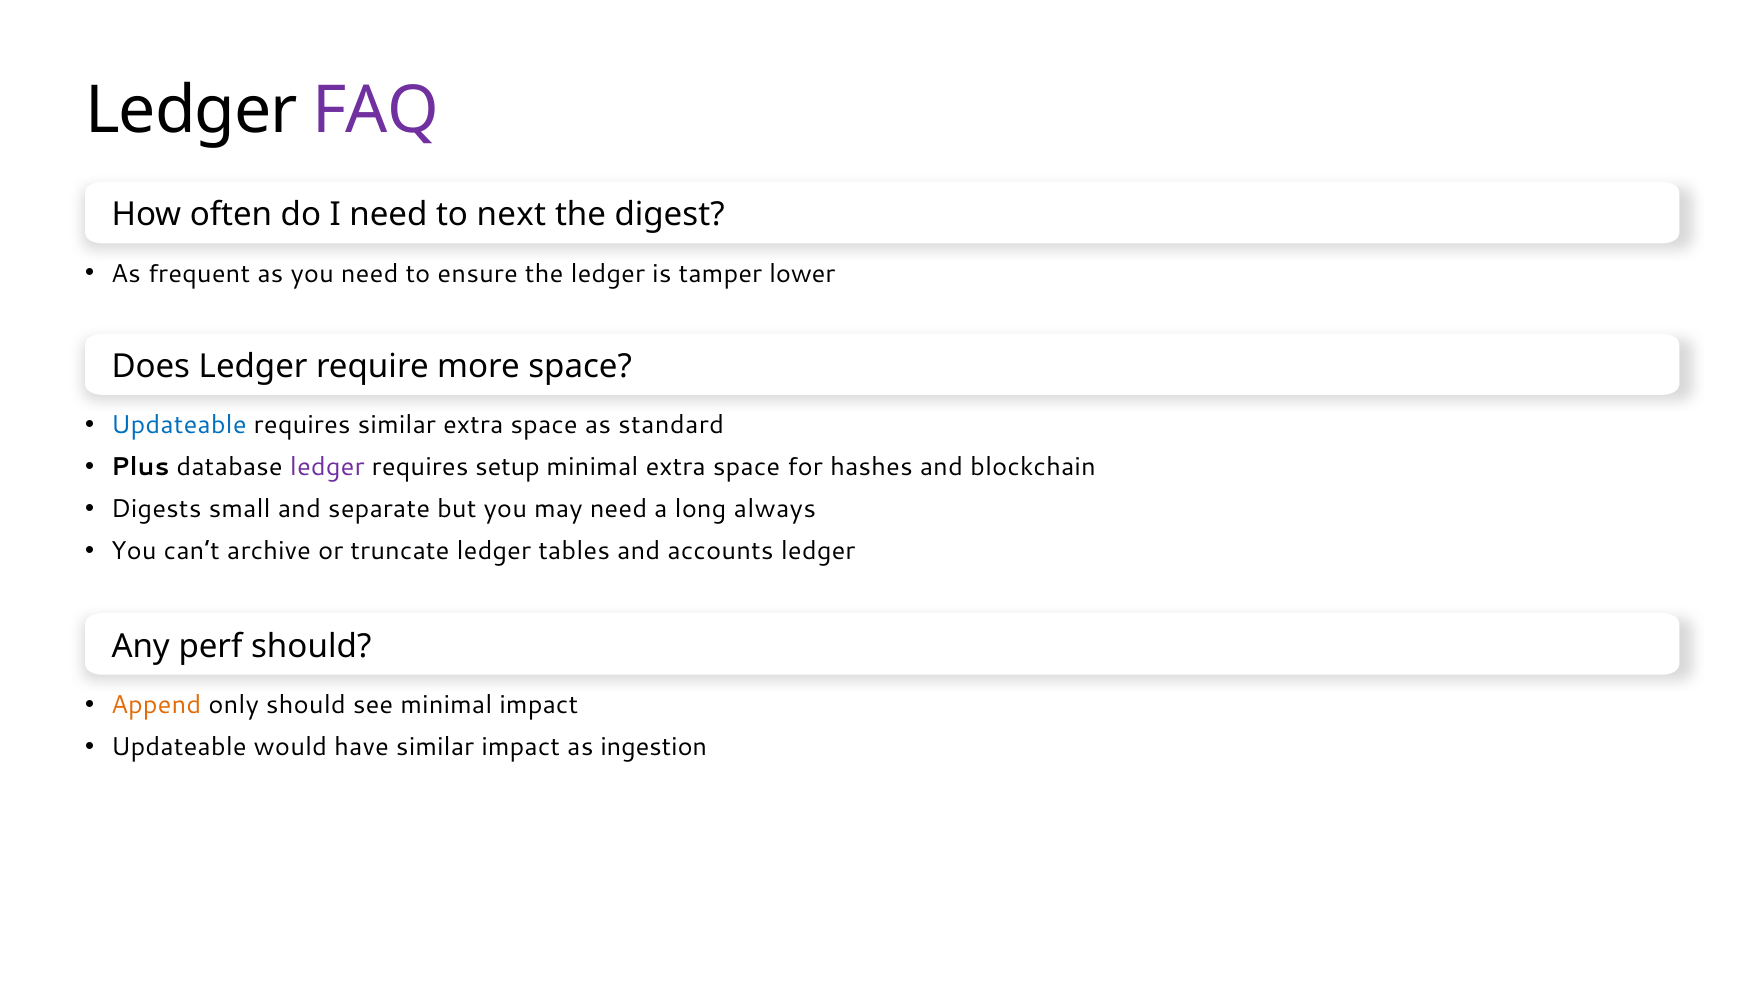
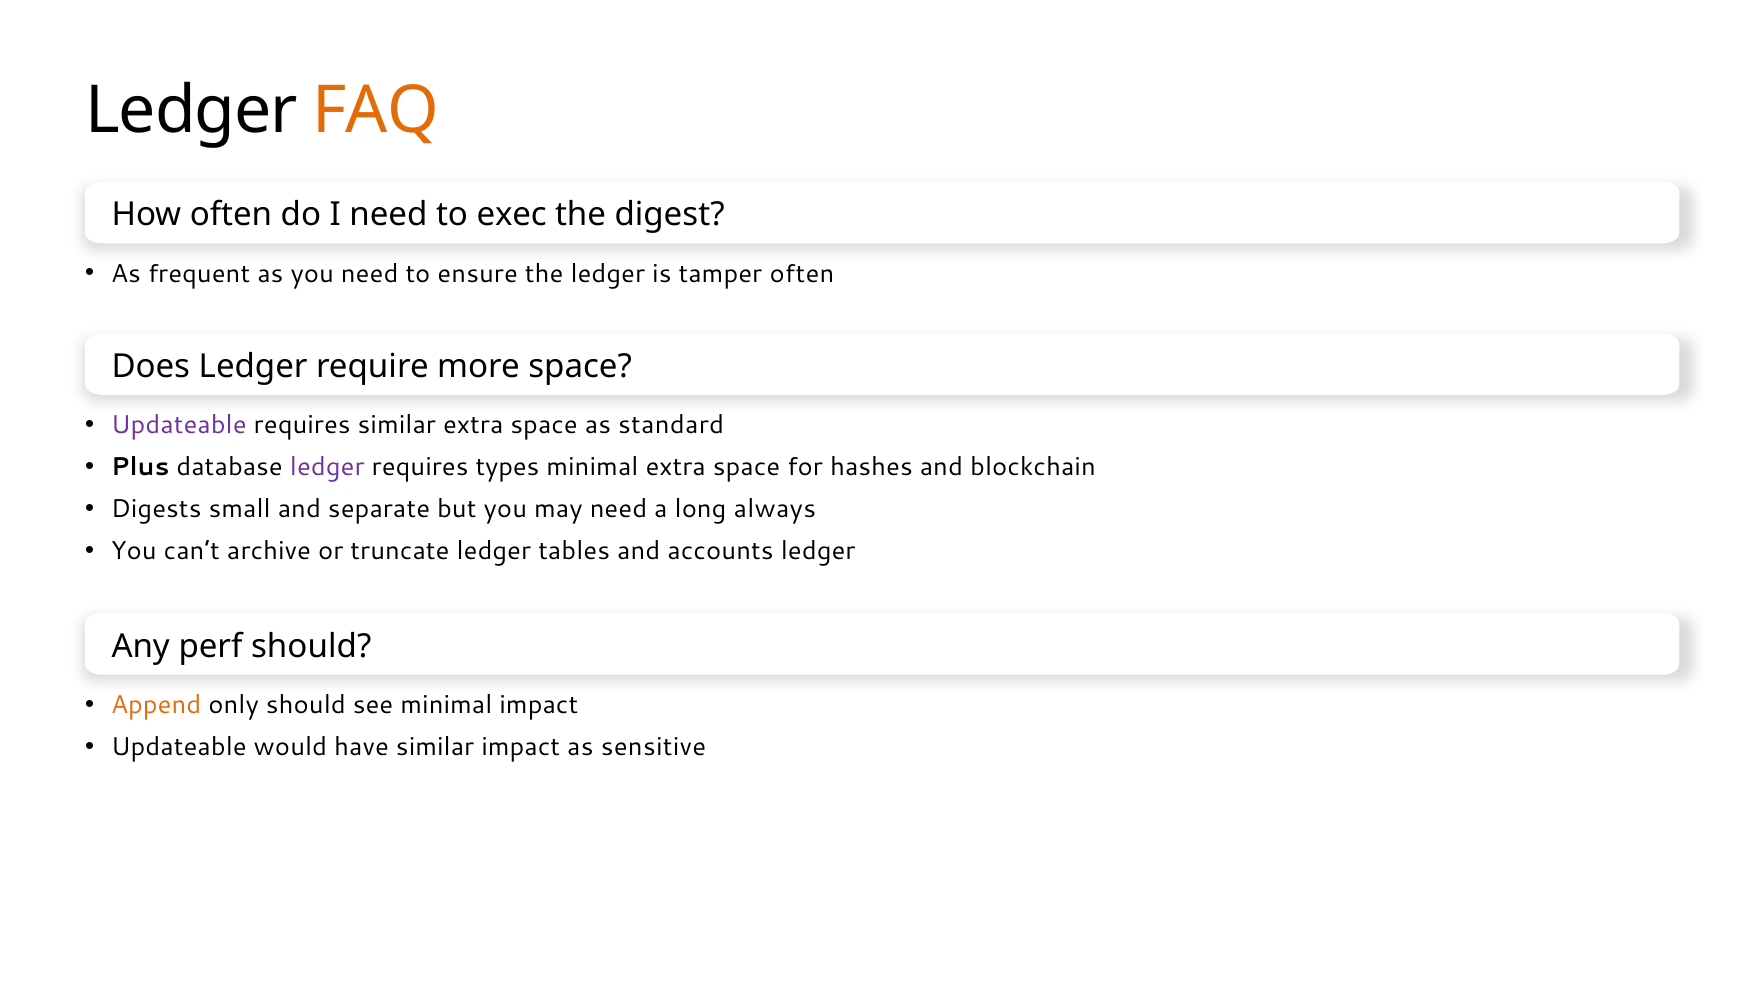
FAQ colour: purple -> orange (376, 110)
next: next -> exec (512, 215)
tamper lower: lower -> often (802, 274)
Updateable colour: blue -> purple (179, 425)
setup: setup -> types (507, 467)
ingestion: ingestion -> sensitive (654, 747)
